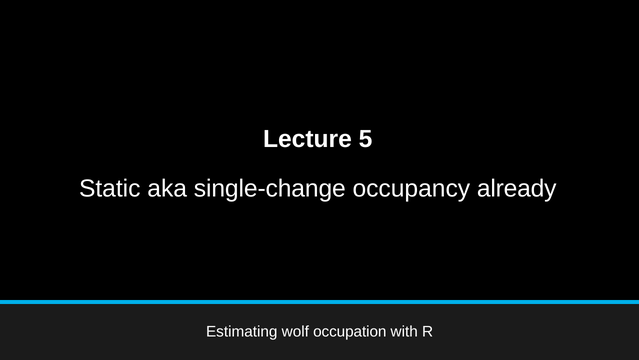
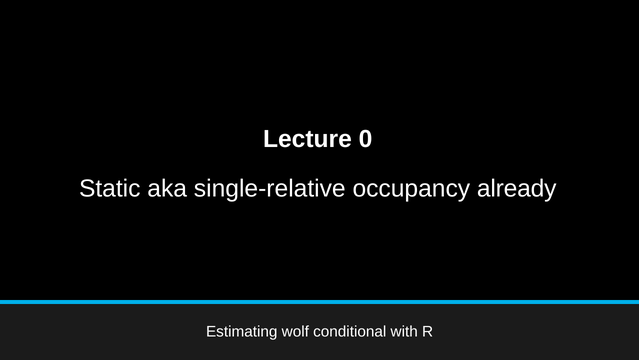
5: 5 -> 0 (366, 139)
single-change: single-change -> single-relative (270, 188)
occupation: occupation -> conditional (350, 331)
